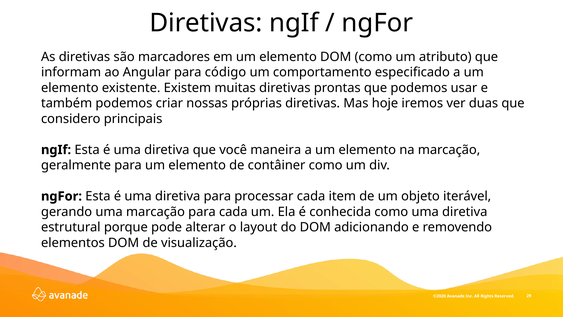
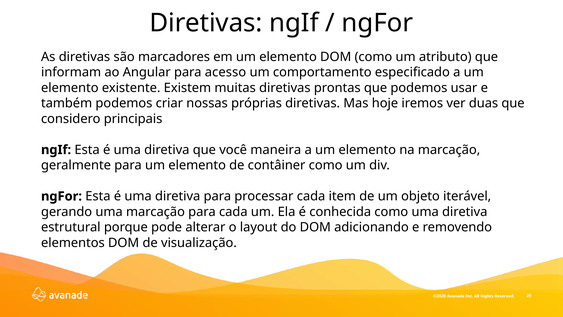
código: código -> acesso (225, 72)
